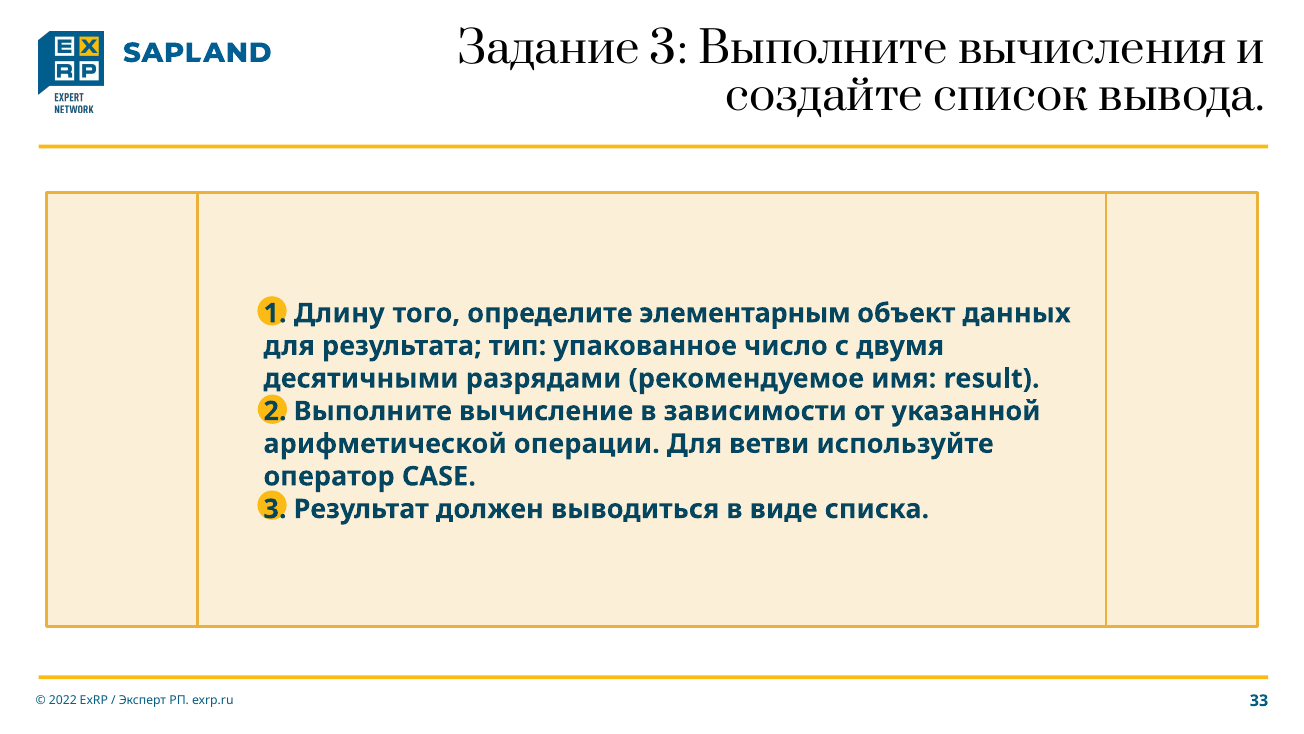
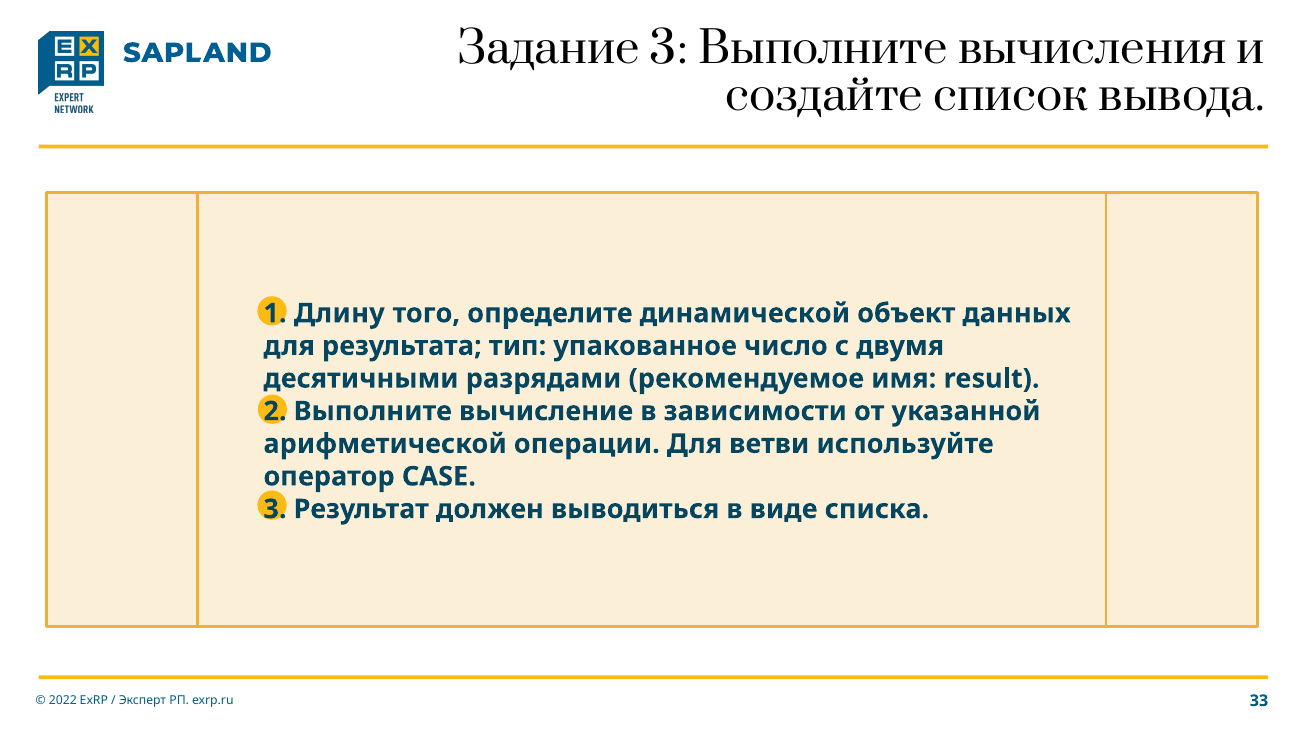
элементарным: элементарным -> динамической (745, 313)
